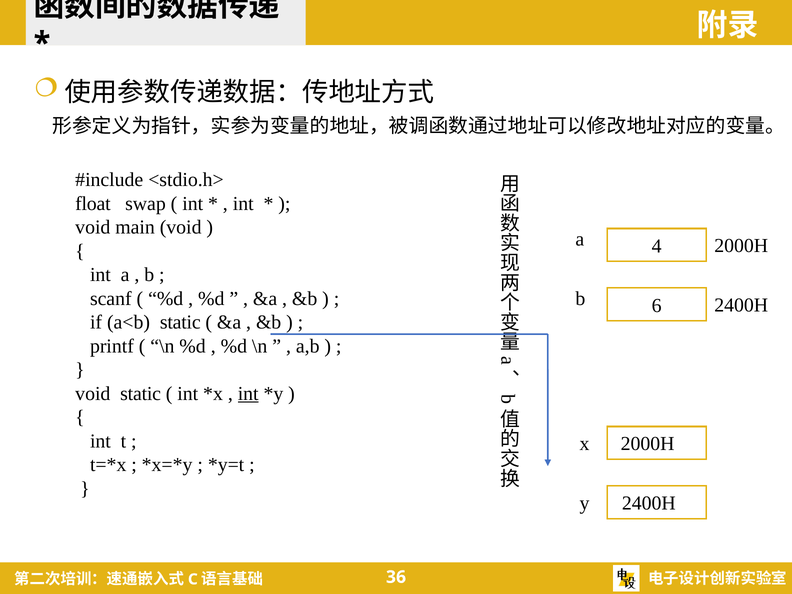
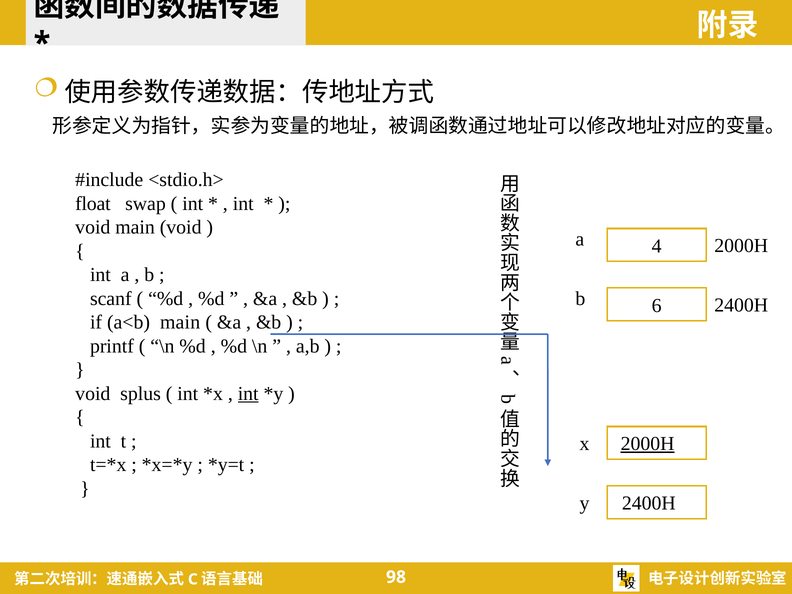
a<b static: static -> main (180, 322)
void static: static -> splus (141, 394)
2000H underline: none -> present (648, 444)
36: 36 -> 98 (396, 577)
